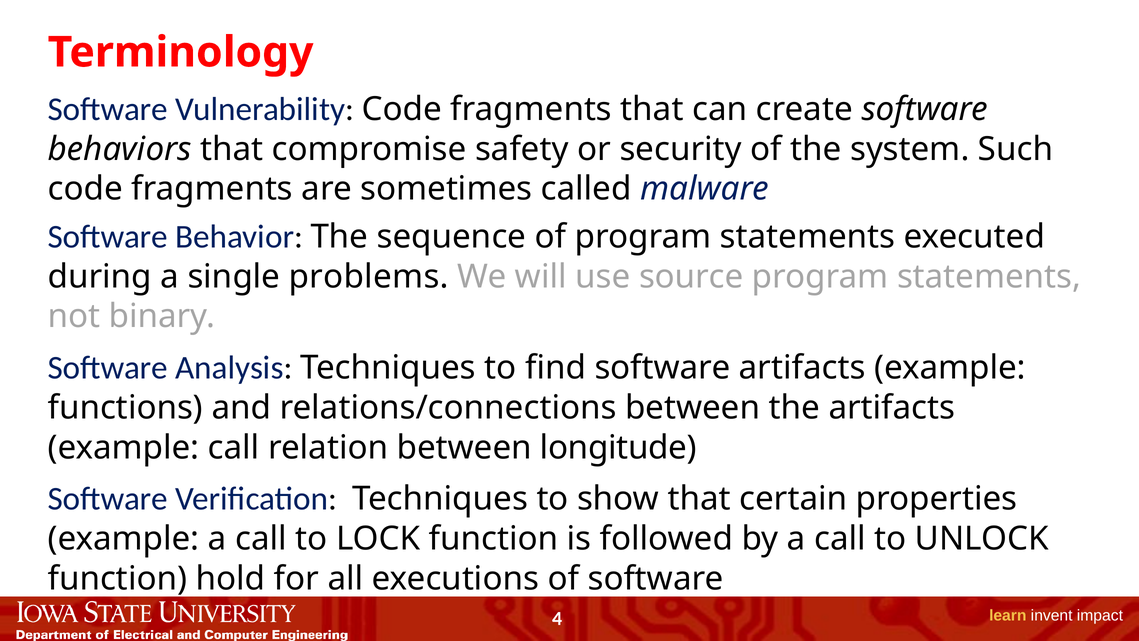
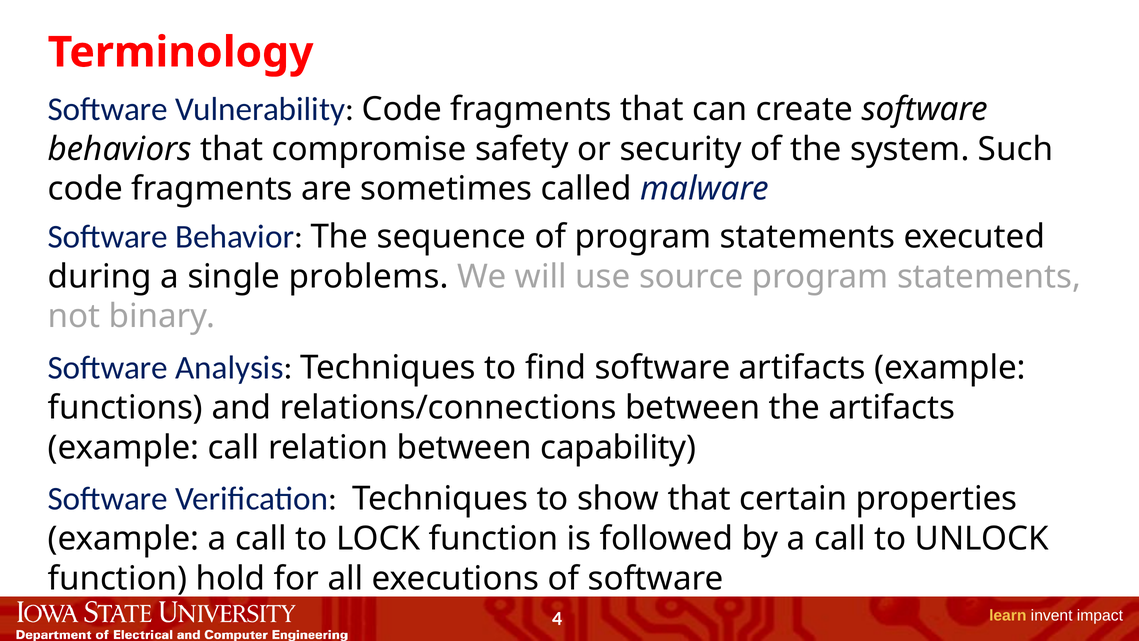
longitude: longitude -> capability (618, 447)
